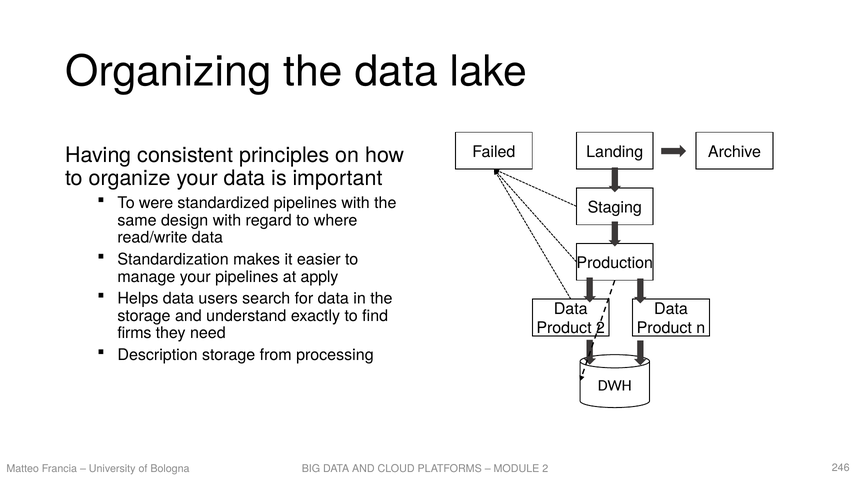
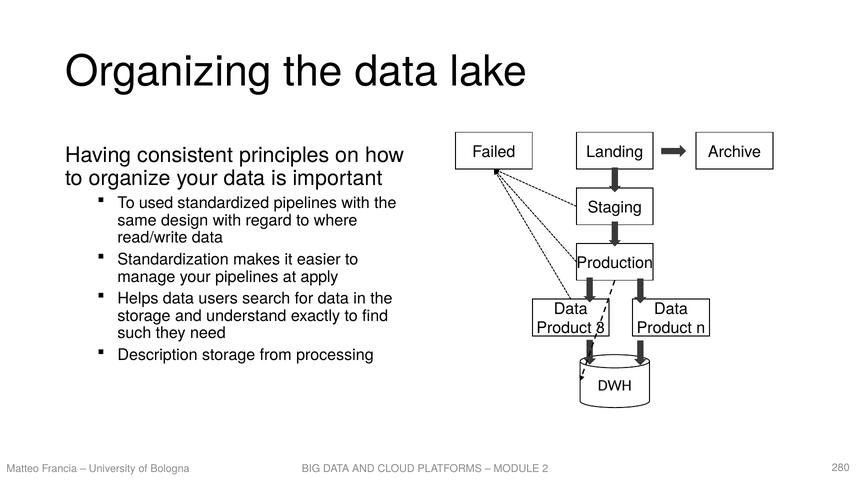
were: were -> used (156, 203)
Product 2: 2 -> 3 (600, 329)
firms: firms -> such (134, 333)
246: 246 -> 280 (841, 468)
